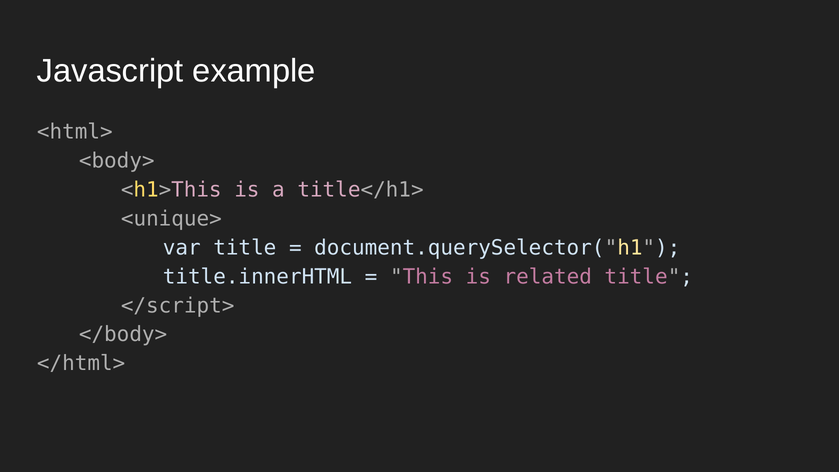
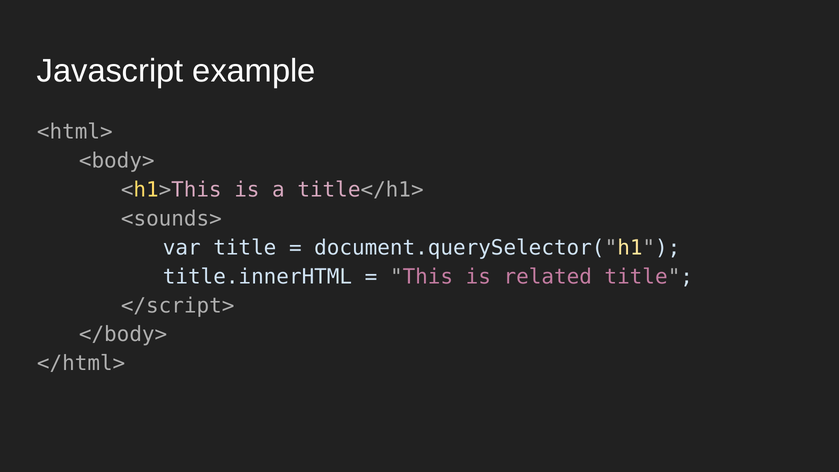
<unique>: <unique> -> <sounds> (171, 219)
